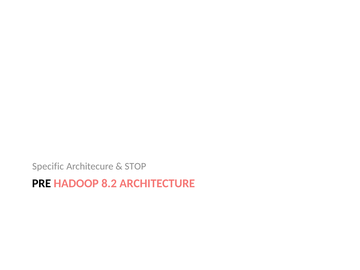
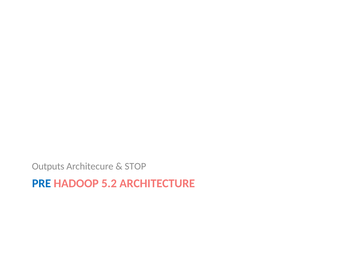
Specific: Specific -> Outputs (48, 166)
PRE colour: black -> blue (42, 183)
8.2: 8.2 -> 5.2 (109, 183)
